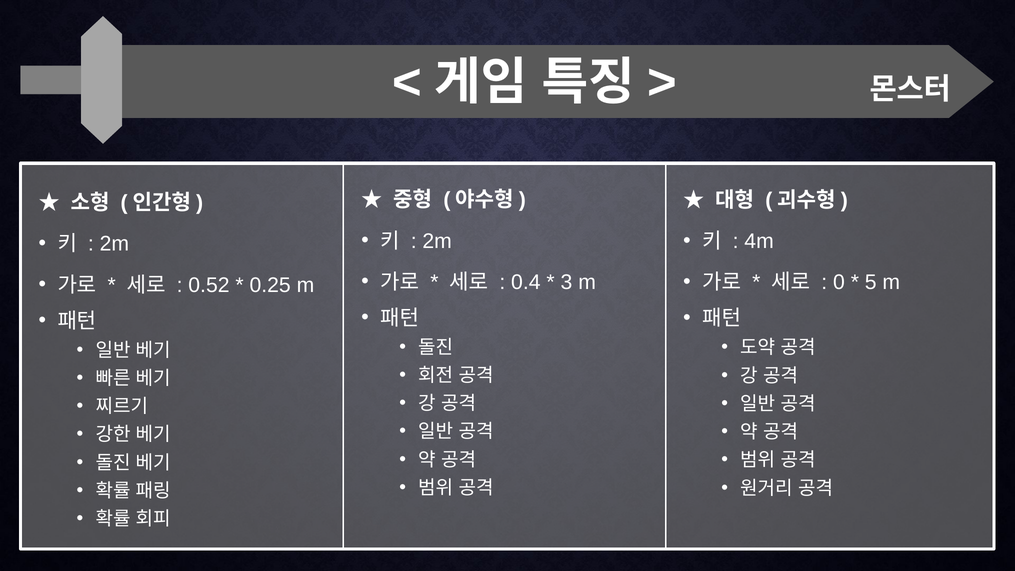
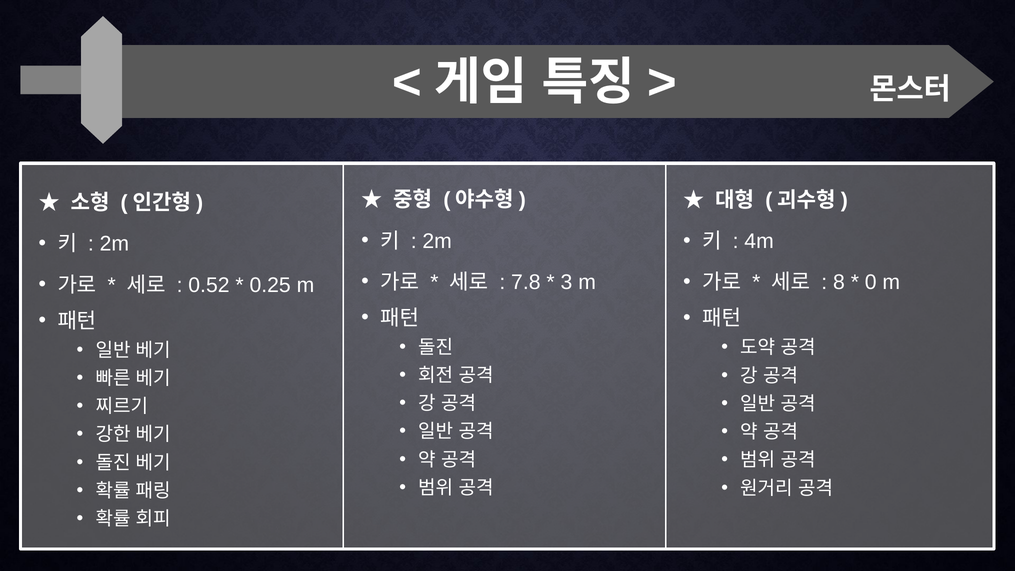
0.4: 0.4 -> 7.8 (526, 282)
0: 0 -> 8 (839, 282)
5: 5 -> 0 (871, 282)
